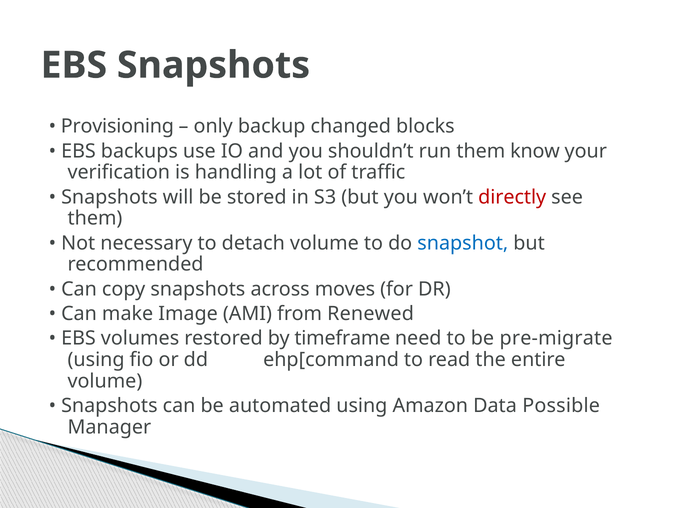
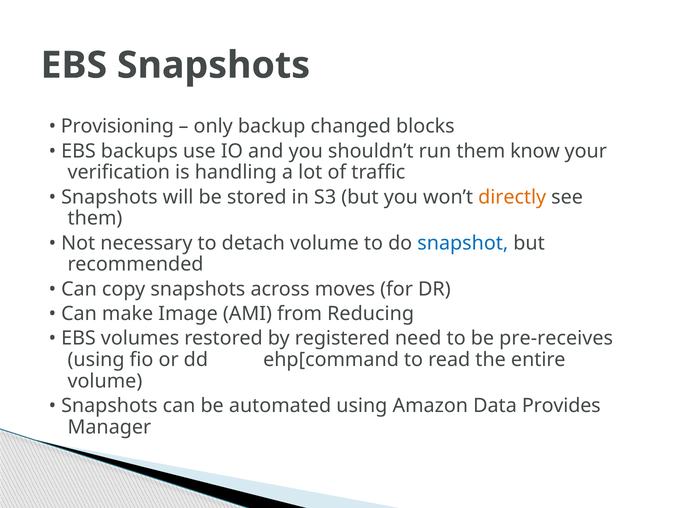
directly colour: red -> orange (512, 197)
Renewed: Renewed -> Reducing (371, 314)
timeframe: timeframe -> registered (342, 338)
pre-migrate: pre-migrate -> pre-receives (556, 338)
Possible: Possible -> Provides (561, 406)
